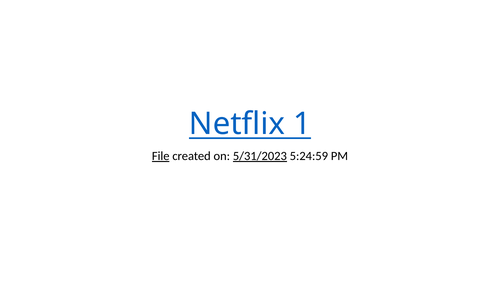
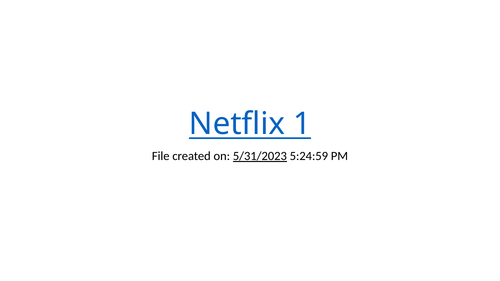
File underline: present -> none (161, 156)
